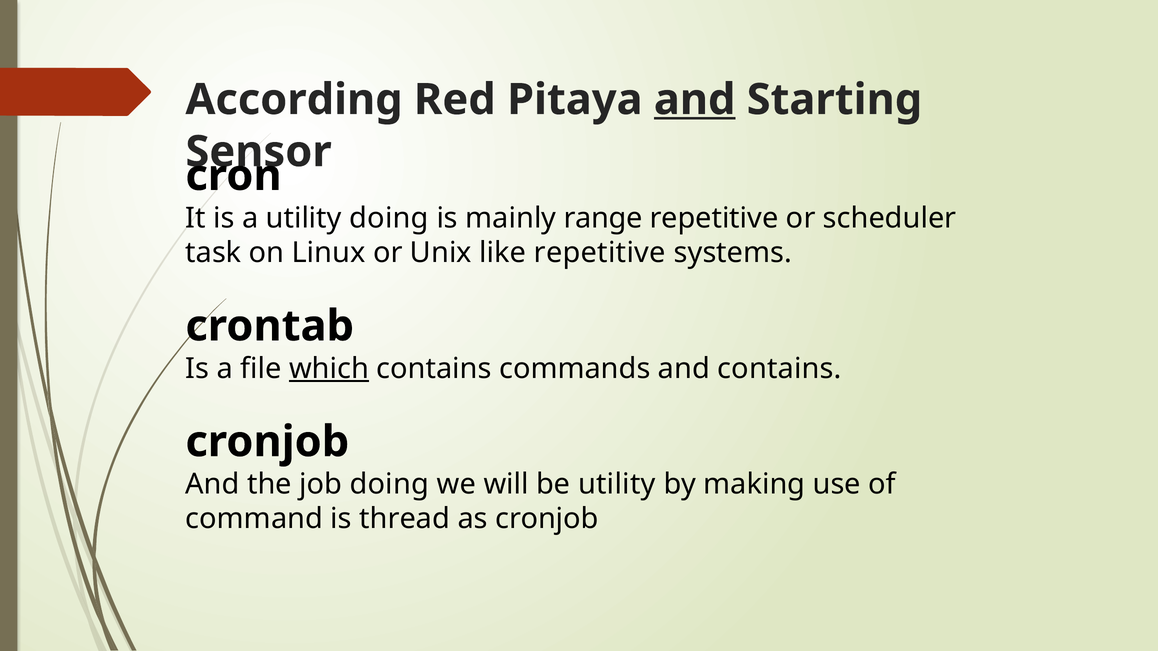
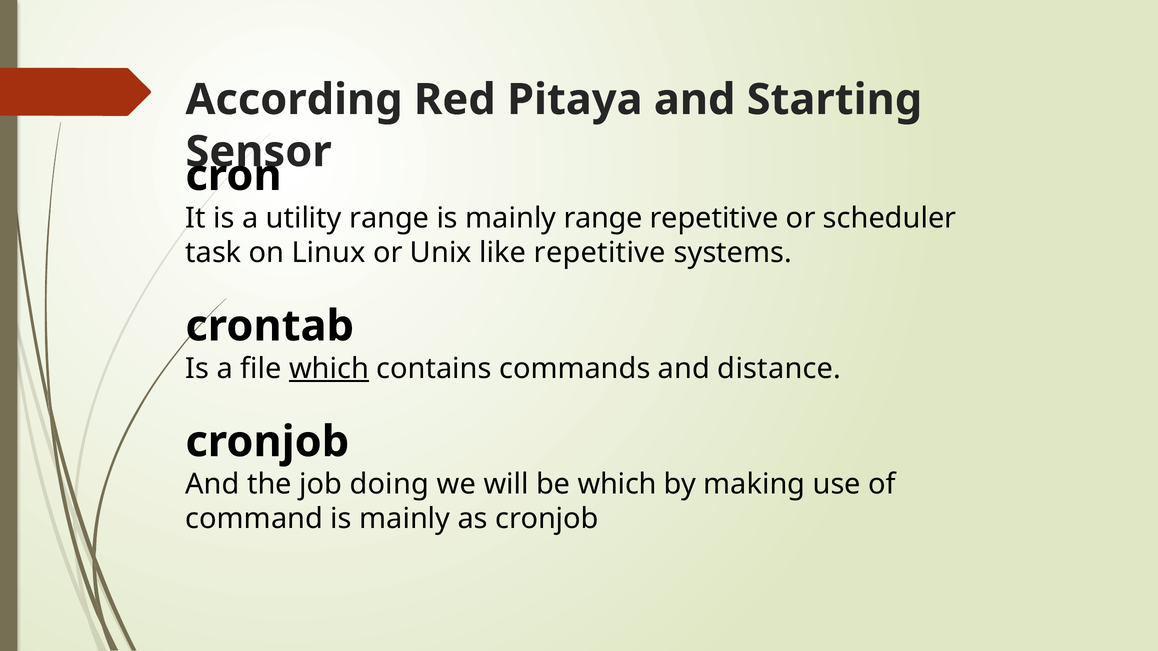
and underline: present -> none (695, 100)
utility doing: doing -> range (389, 218)
and contains: contains -> distance (779, 369)
be utility: utility -> which (617, 484)
command is thread: thread -> mainly (405, 519)
